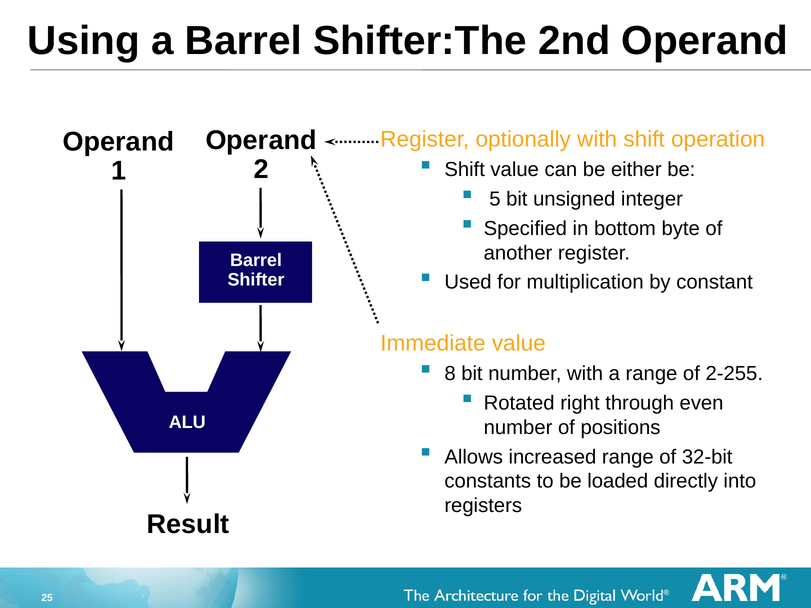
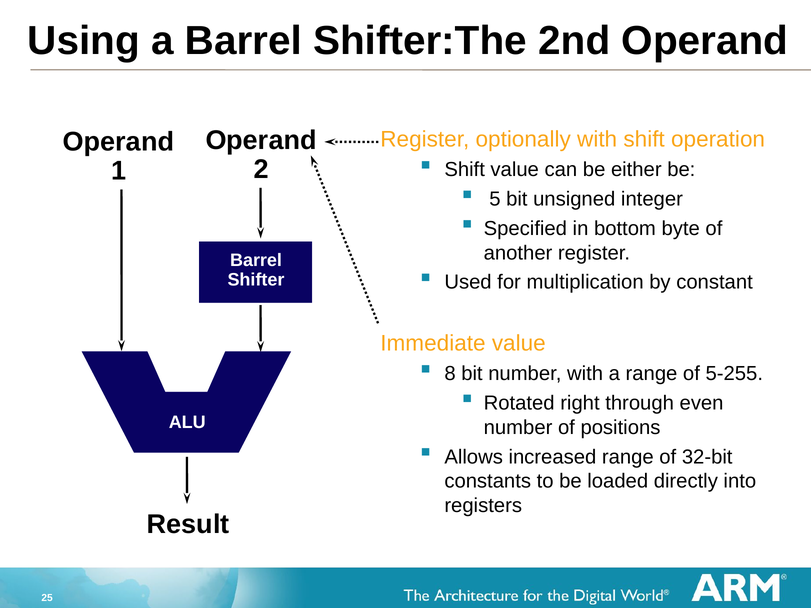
2-255: 2-255 -> 5-255 (734, 374)
